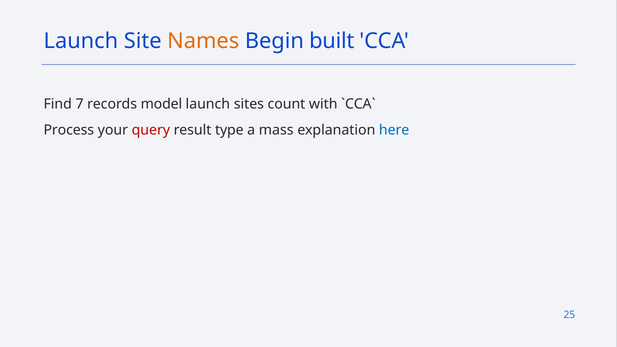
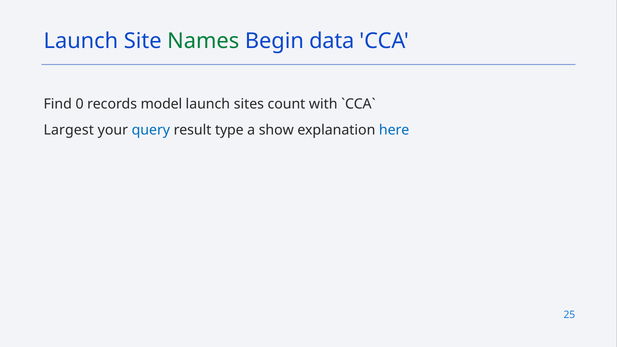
Names colour: orange -> green (203, 41)
built: built -> data (332, 41)
7: 7 -> 0 (80, 104)
Process: Process -> Largest (69, 130)
query colour: red -> blue (151, 130)
mass: mass -> show (276, 130)
